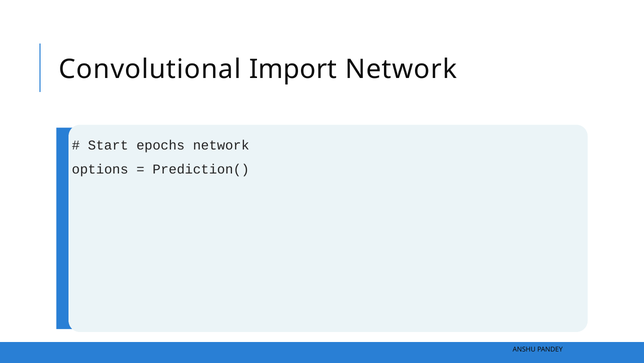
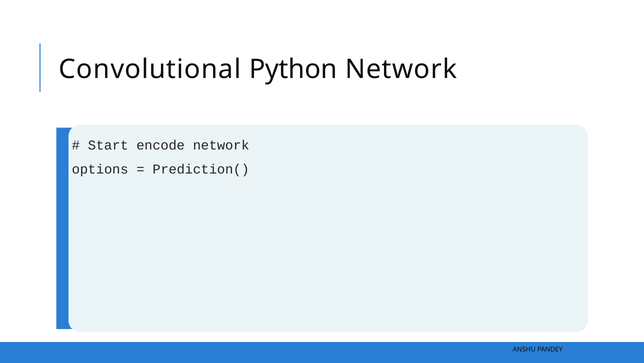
Import: Import -> Python (293, 69)
epochs: epochs -> encode (161, 145)
